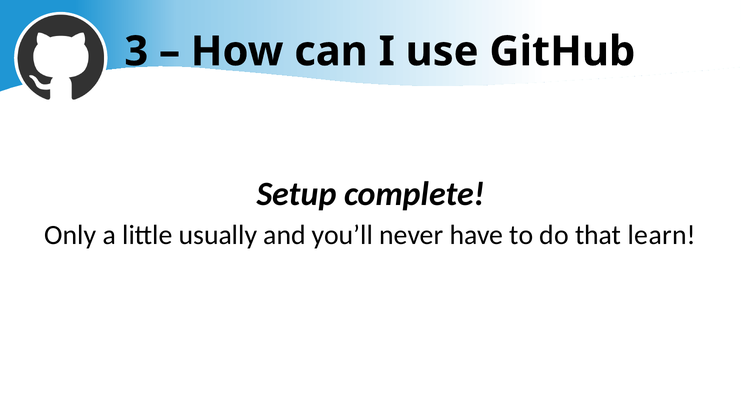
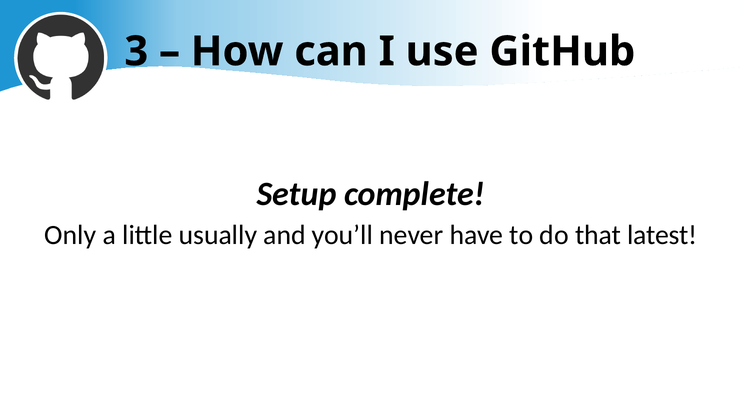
learn: learn -> latest (662, 235)
